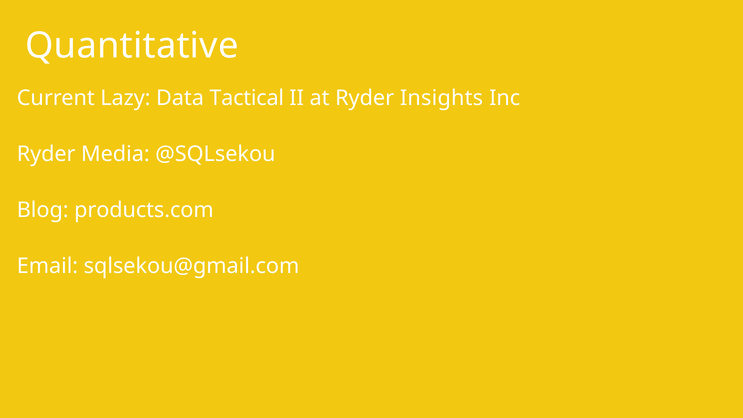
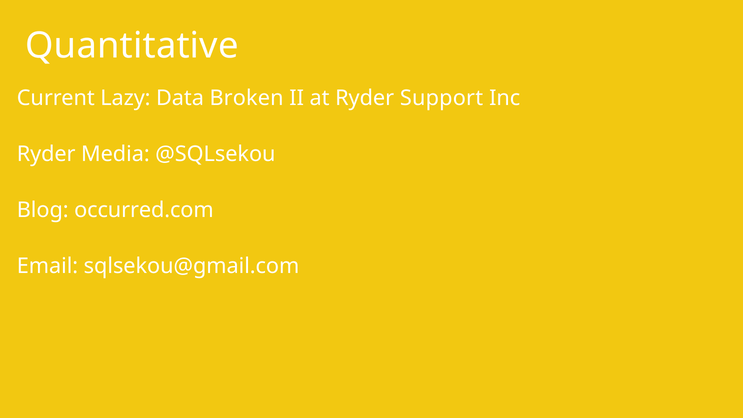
Tactical: Tactical -> Broken (247, 98)
Insights: Insights -> Support (442, 98)
products.com: products.com -> occurred.com (144, 210)
